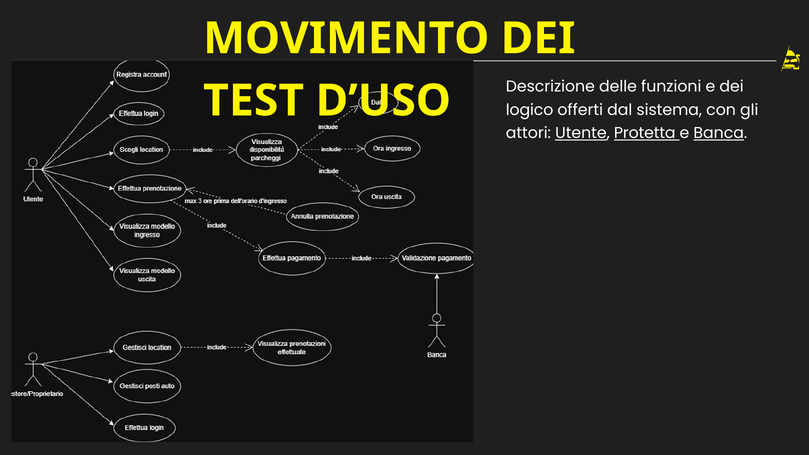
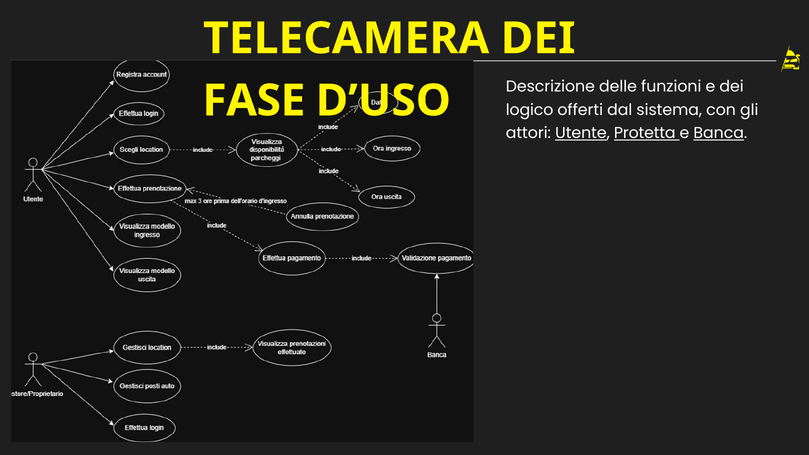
MOVIMENTO: MOVIMENTO -> TELECAMERA (346, 39)
TEST: TEST -> FASE (254, 101)
